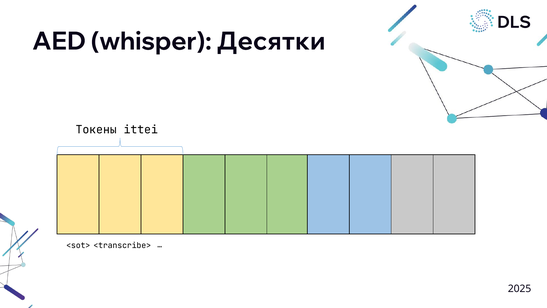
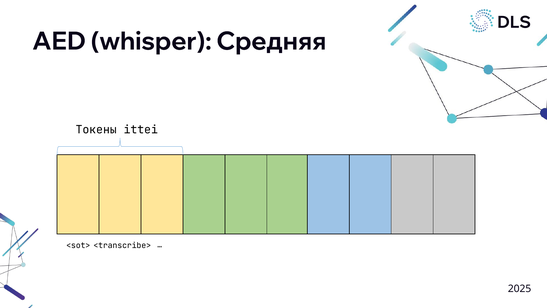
Десятки: Десятки -> Средняя (271, 41)
